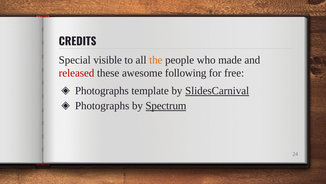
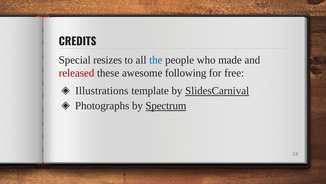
visible: visible -> resizes (108, 60)
the colour: orange -> blue (156, 60)
Photographs: Photographs -> Illustrations (102, 90)
